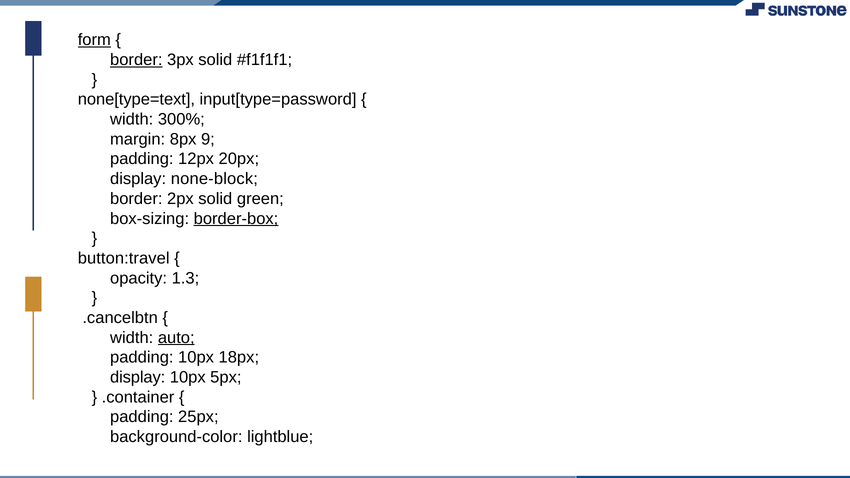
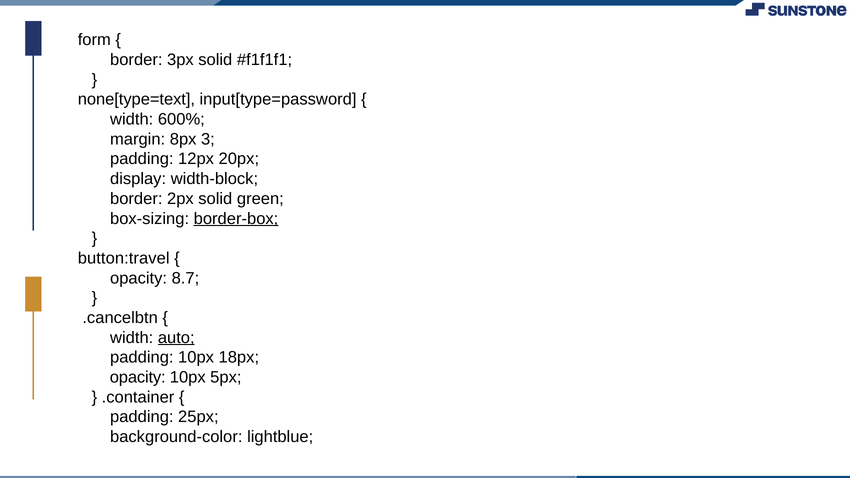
form underline: present -> none (94, 40)
border underline: present -> none (136, 60)
300%: 300% -> 600% (181, 119)
9: 9 -> 3 (208, 139)
none-block: none-block -> width-block (214, 179)
1.3: 1.3 -> 8.7 (185, 278)
display: display -> opacity (138, 377)
